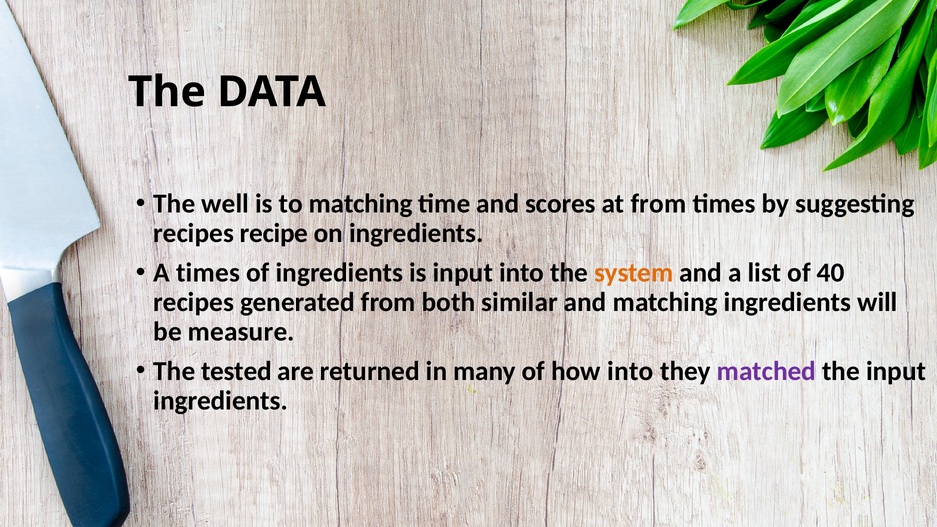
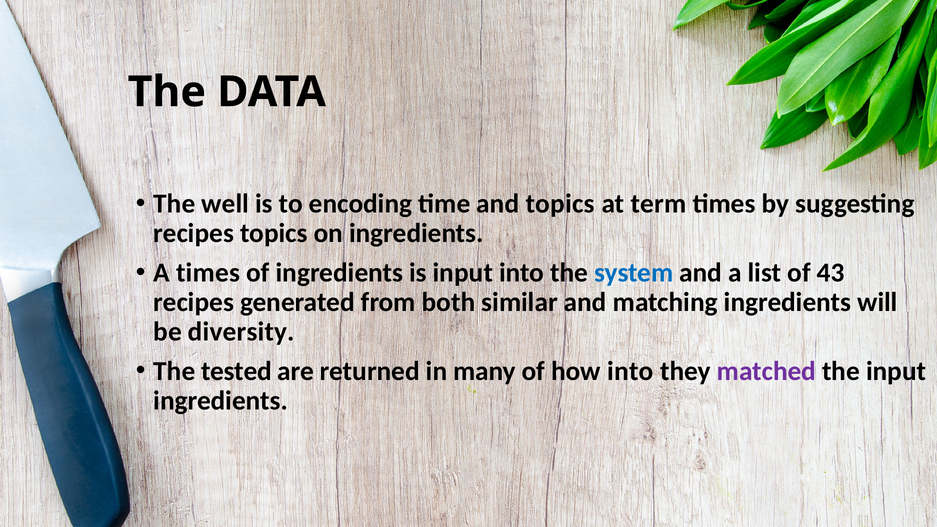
to matching: matching -> encoding (361, 204)
and scores: scores -> topics (560, 204)
at from: from -> term (659, 204)
recipes recipe: recipe -> topics (274, 233)
system colour: orange -> blue (634, 273)
40: 40 -> 43 (831, 273)
measure: measure -> diversity (241, 332)
